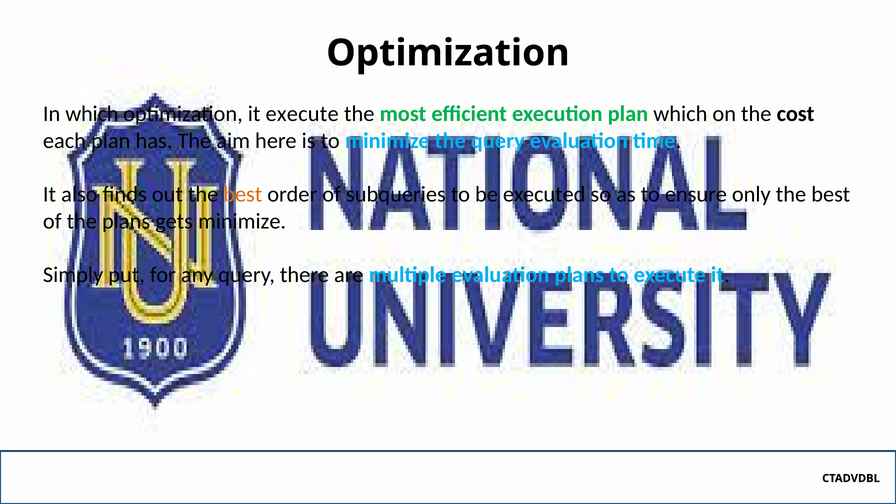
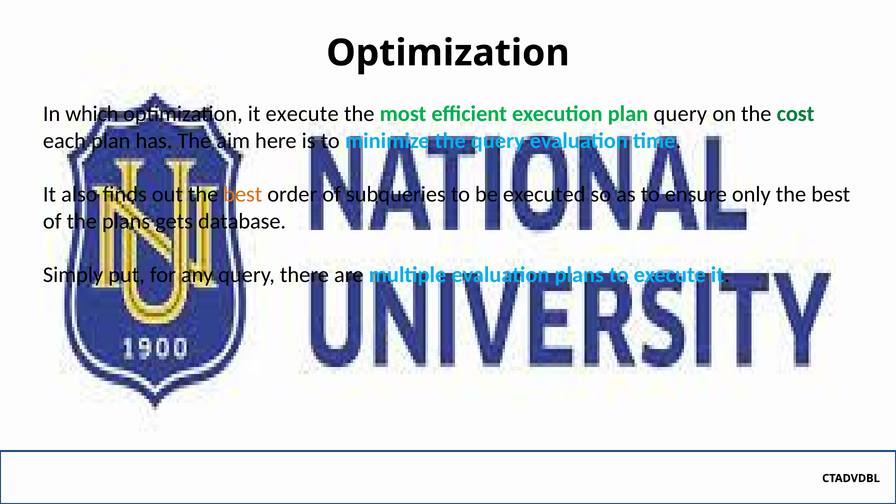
plan which: which -> query (680, 114)
cost colour: black -> green (796, 114)
gets minimize: minimize -> database (242, 221)
